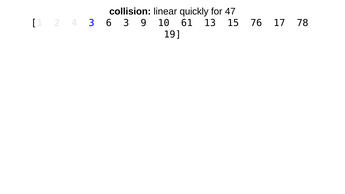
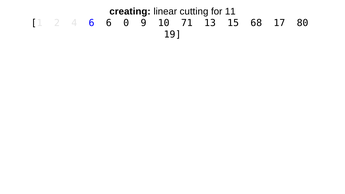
collision: collision -> creating (130, 11)
quickly: quickly -> cutting (194, 11)
47: 47 -> 11 (230, 11)
4 3: 3 -> 6 (92, 23)
6 3: 3 -> 0 (126, 23)
61: 61 -> 71 (187, 23)
76: 76 -> 68 (256, 23)
78: 78 -> 80 (303, 23)
